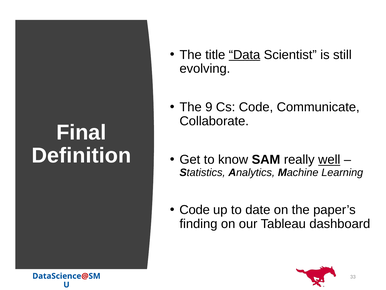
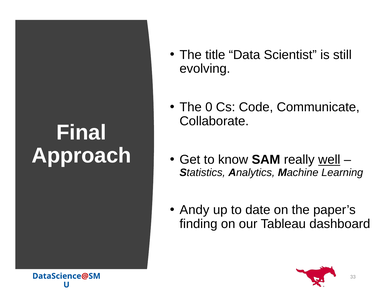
Data underline: present -> none (245, 55)
9: 9 -> 0 (209, 107)
Definition: Definition -> Approach (81, 155)
Code: Code -> Andy (194, 210)
